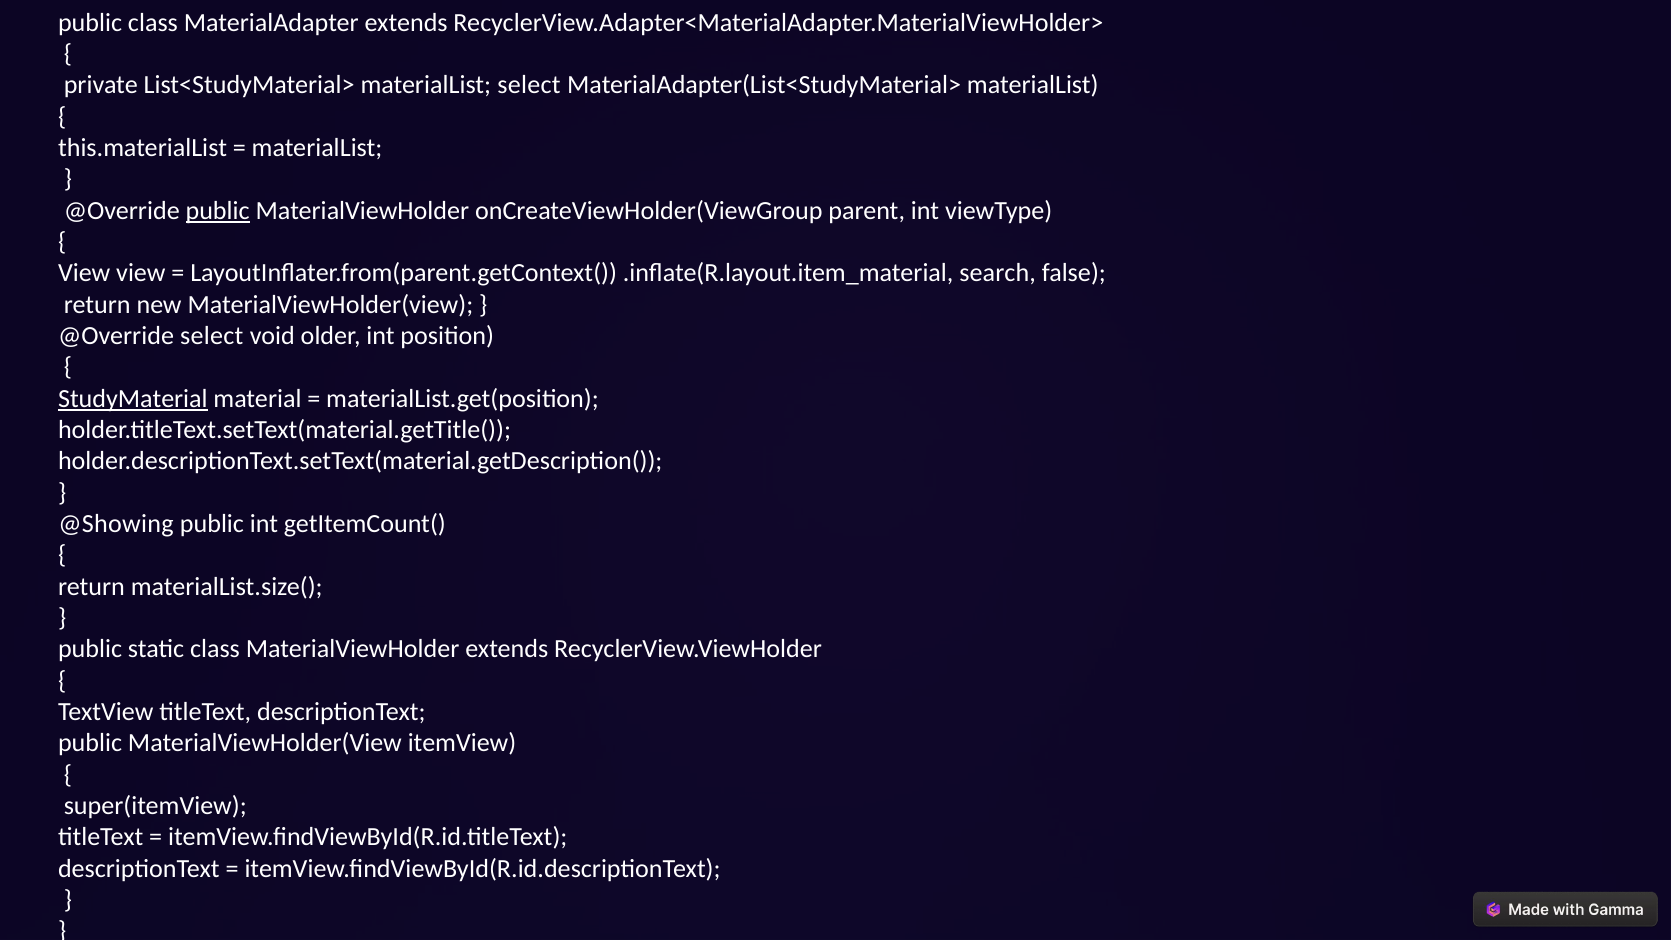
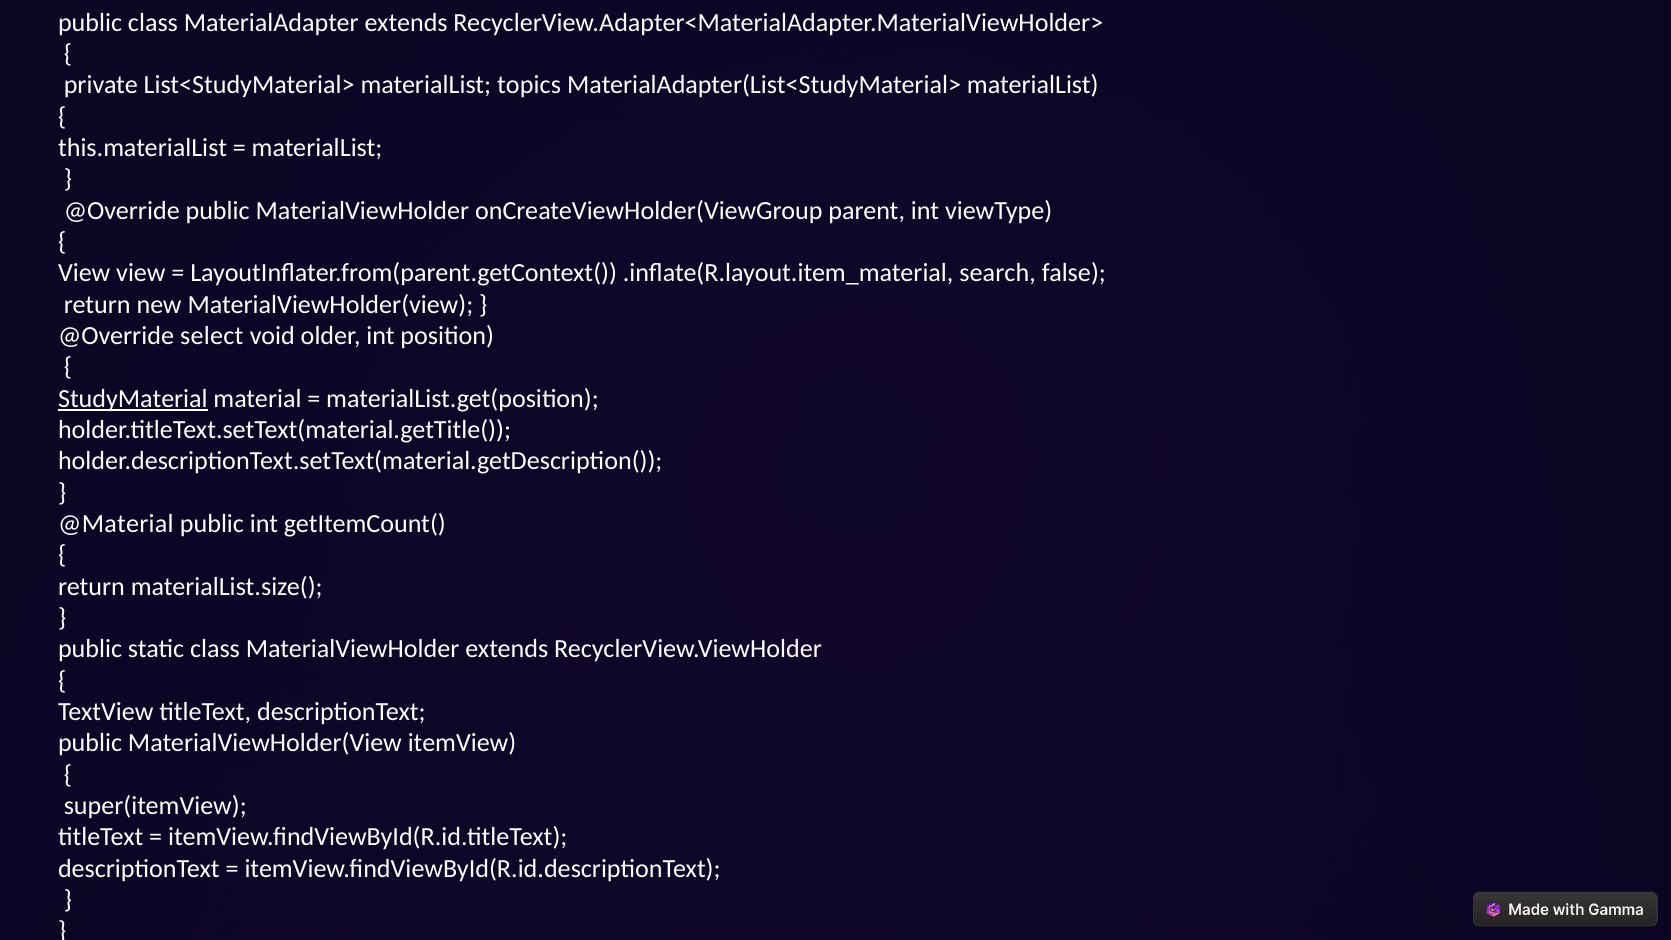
materialList select: select -> topics (529, 85)
public underline: present -> none (218, 211)
@Showing: @Showing -> @Material (116, 524)
